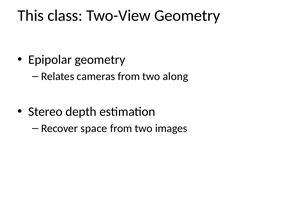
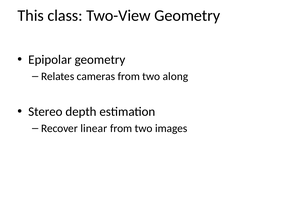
space: space -> linear (94, 129)
